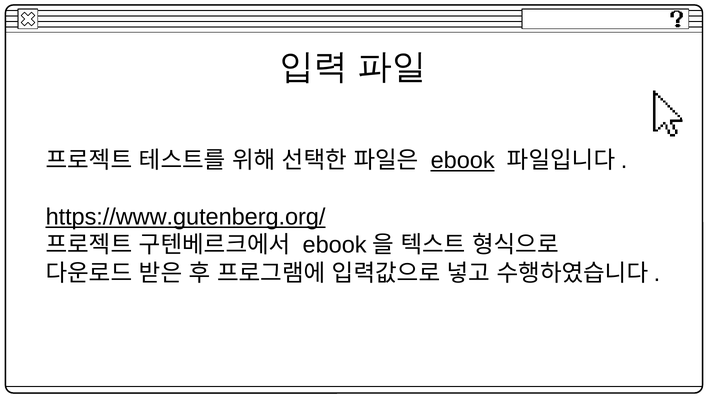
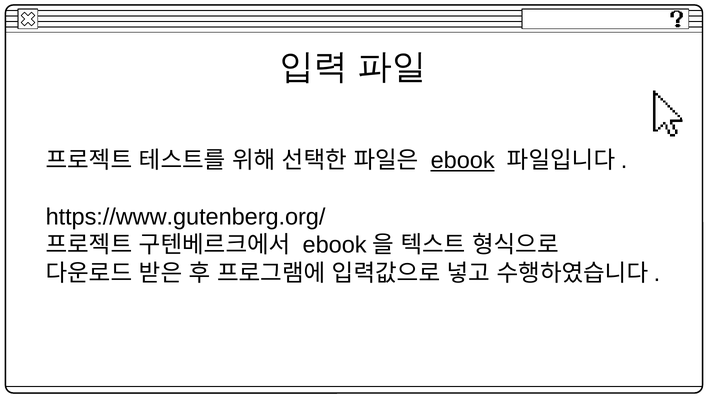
https://www.gutenberg.org/ underline: present -> none (186, 217)
